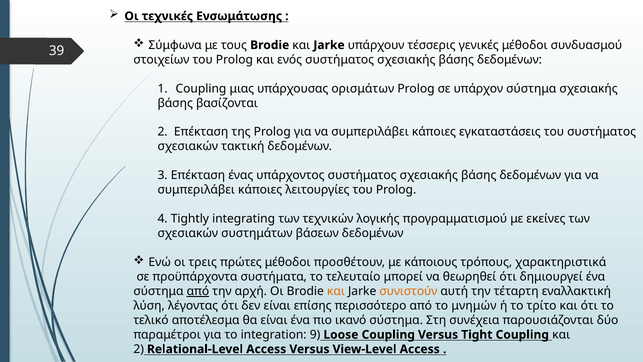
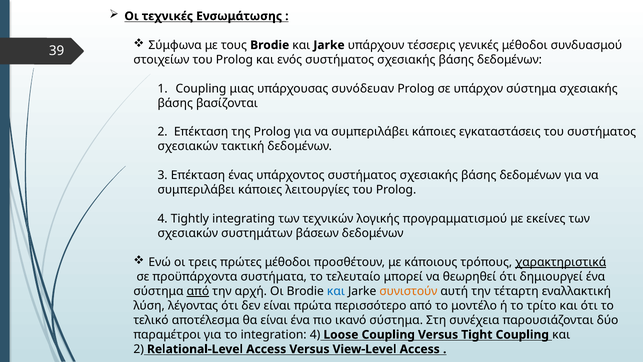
ορισμάτων: ορισμάτων -> συνόδευαν (363, 88)
χαρακτηριστικά underline: none -> present (561, 262)
και colour: orange -> blue (336, 291)
επίσης: επίσης -> πρώτα (313, 305)
μνημών: μνημών -> μοντέλο (474, 305)
integration 9: 9 -> 4 (315, 334)
